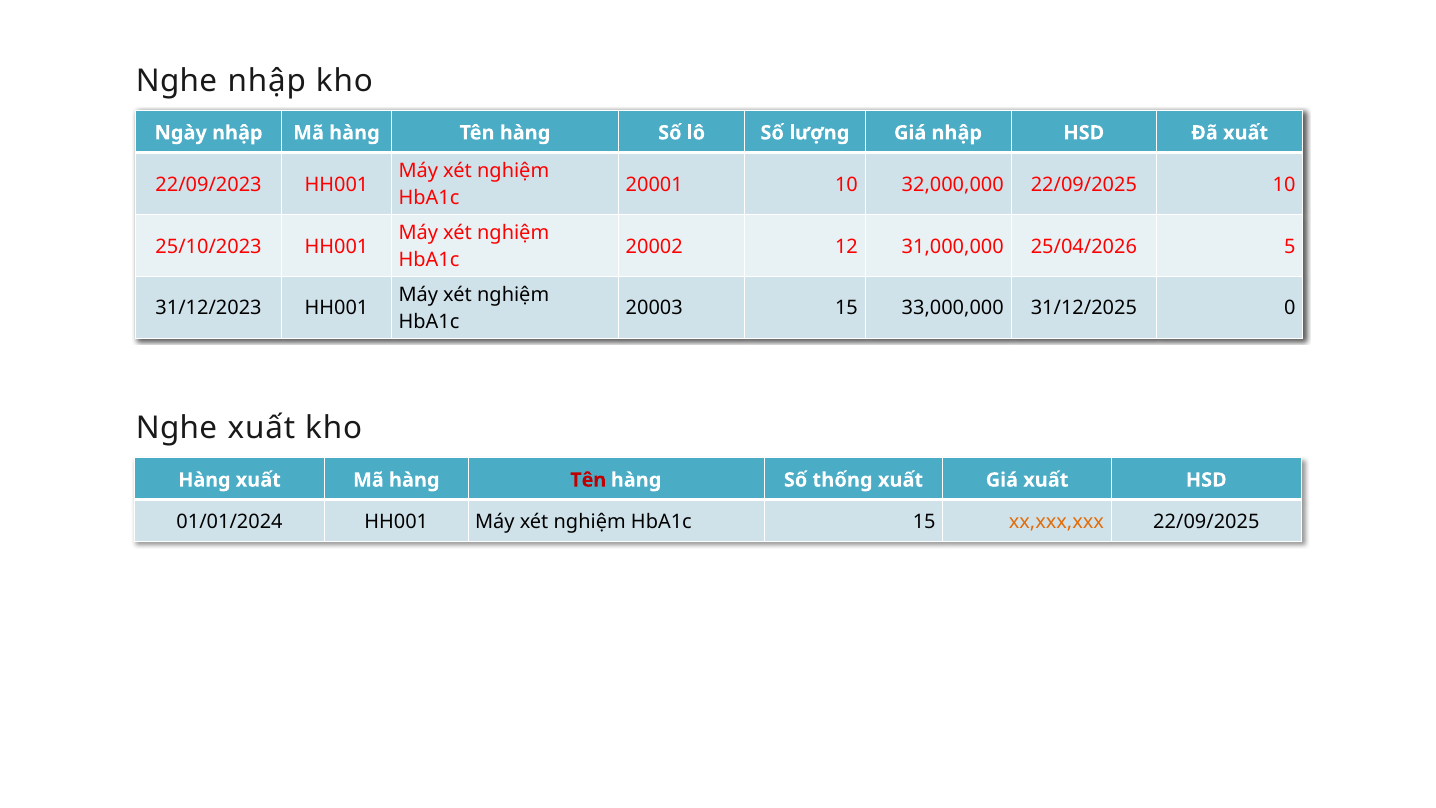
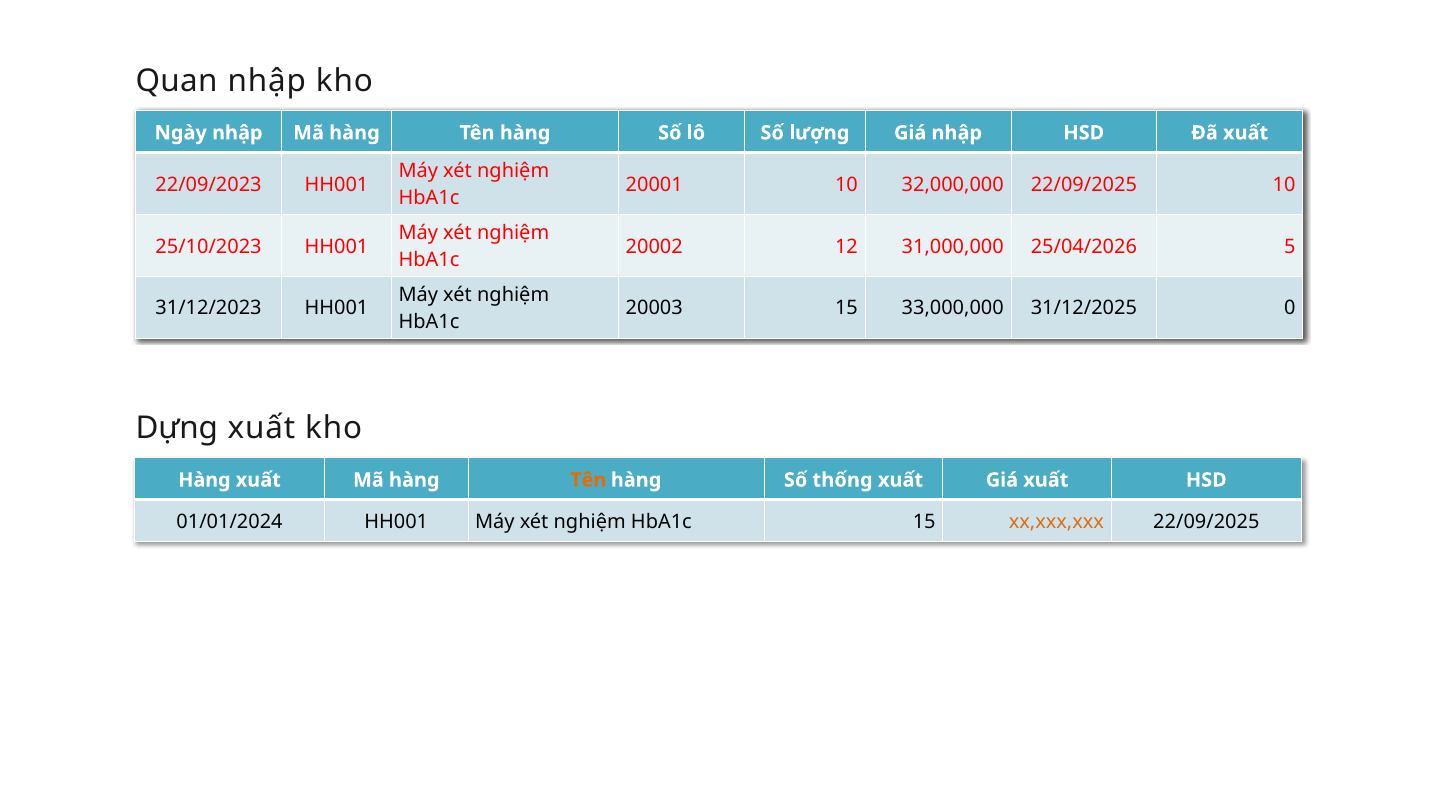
Nghe: Nghe -> Quan (177, 81)
Nghe: Nghe -> Dựng (177, 428)
Tên colour: red -> orange (588, 480)
